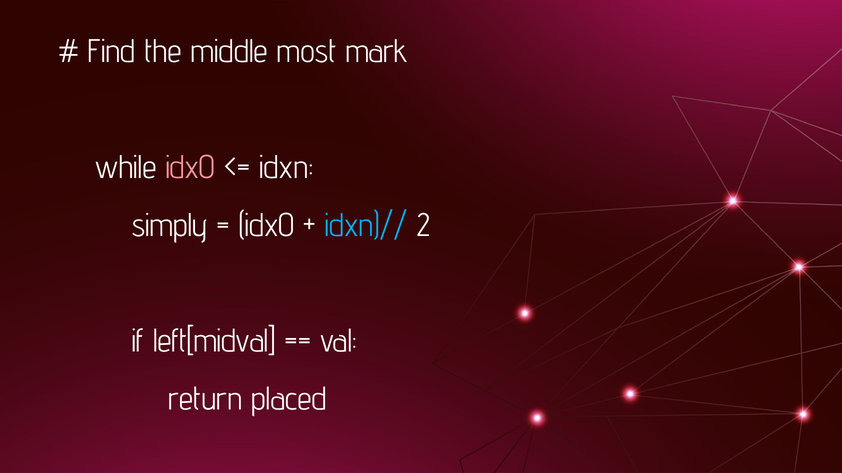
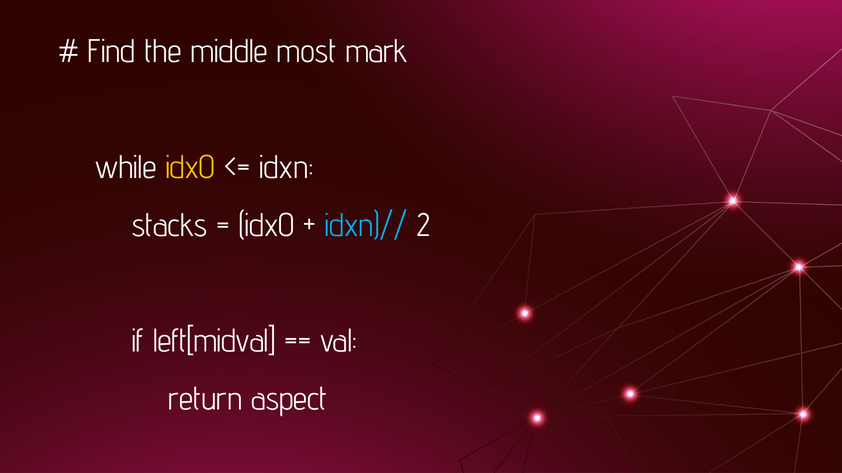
idx0 colour: pink -> yellow (190, 168)
simply: simply -> stacks (170, 226)
placed: placed -> aspect (289, 400)
